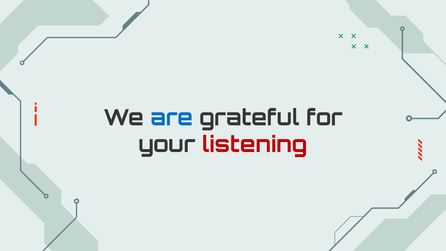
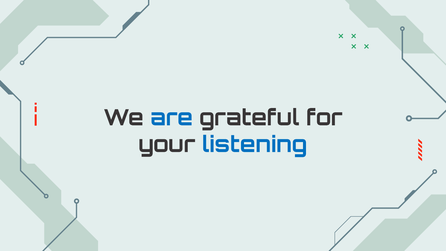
listening colour: red -> blue (255, 145)
